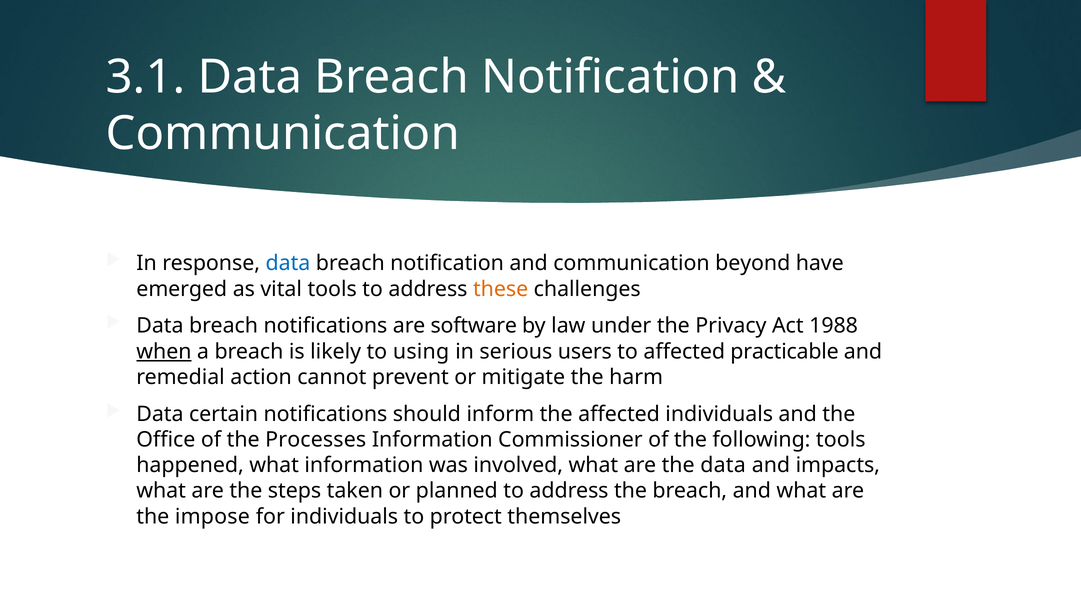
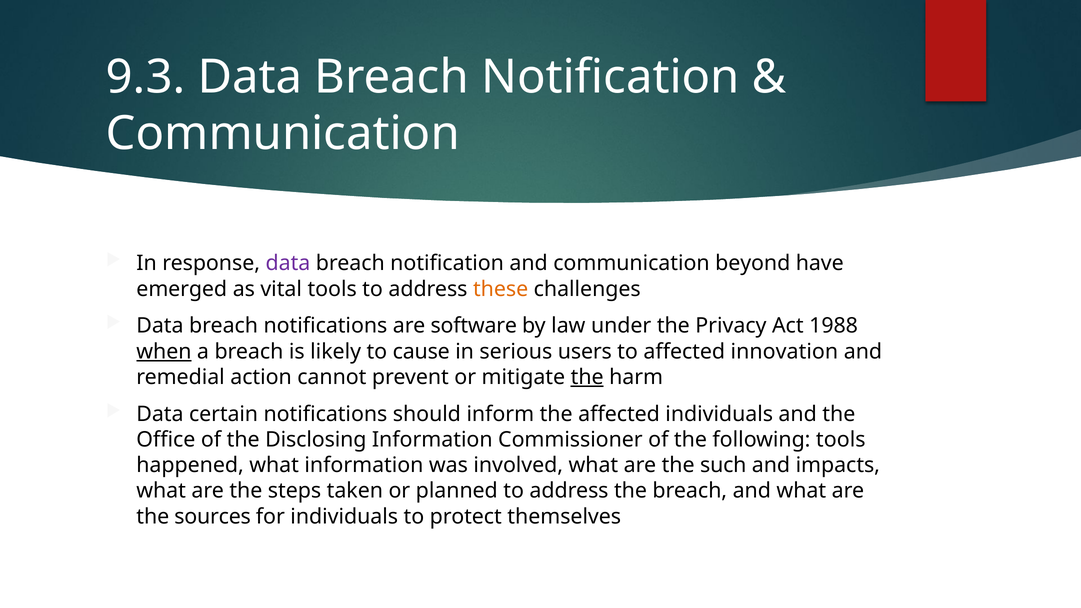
3.1: 3.1 -> 9.3 (146, 77)
data colour: blue -> purple (288, 263)
using: using -> cause (421, 352)
practicable: practicable -> innovation (784, 352)
the underline: none -> present (587, 377)
Processes: Processes -> Disclosing (316, 440)
the data: data -> such (723, 465)
impose: impose -> sources (213, 517)
